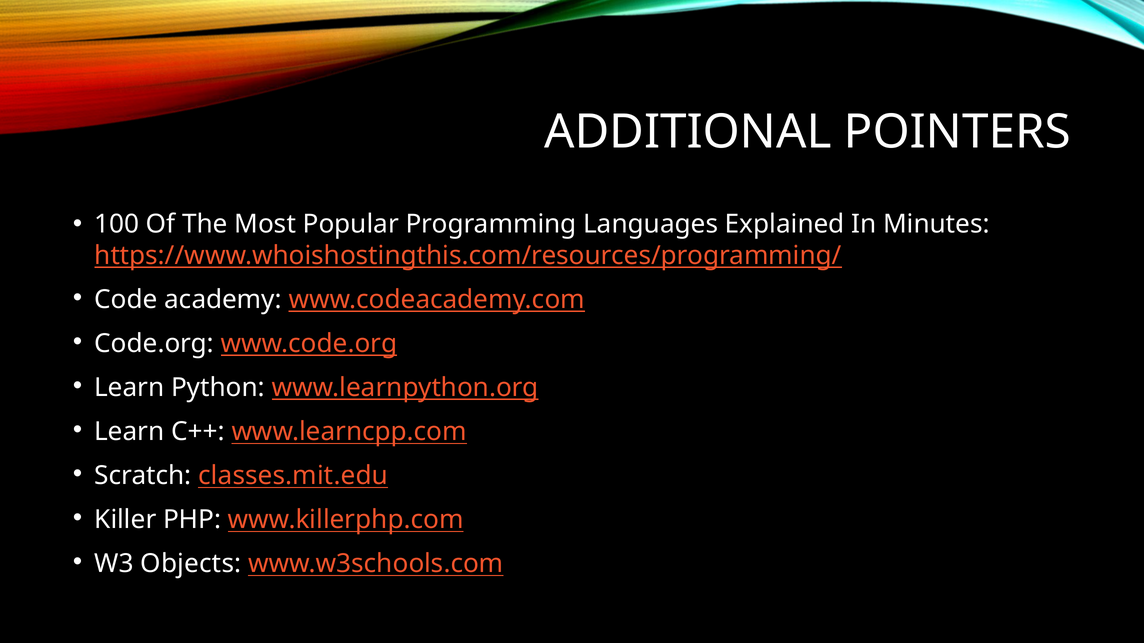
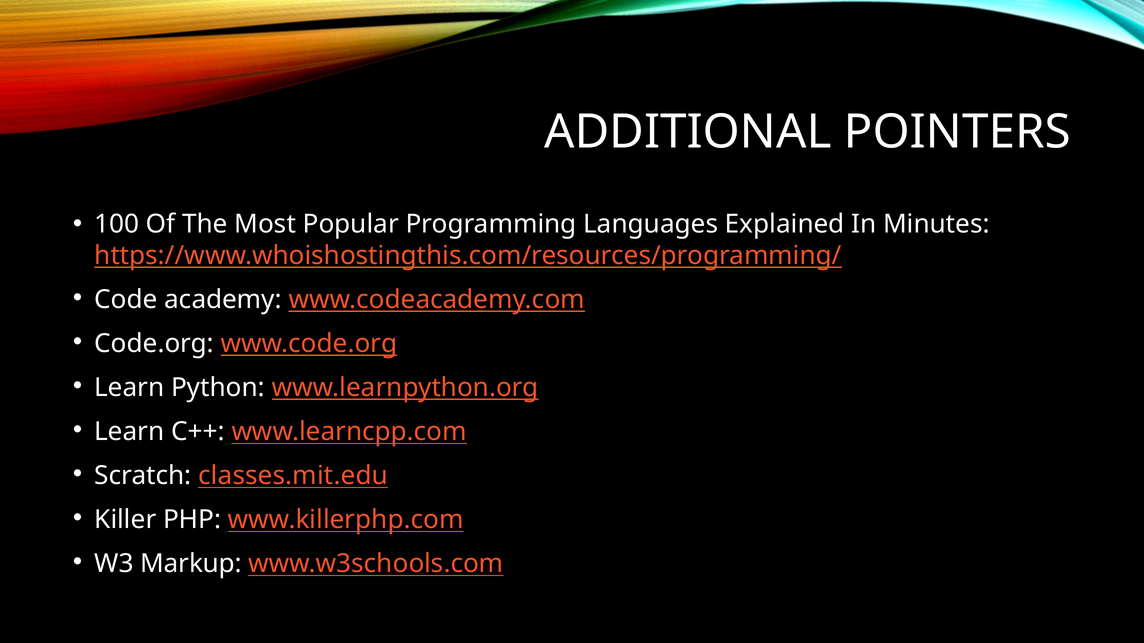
Objects: Objects -> Markup (191, 564)
